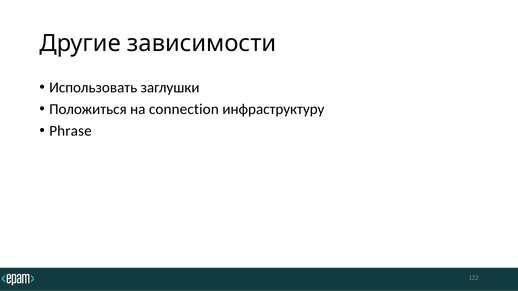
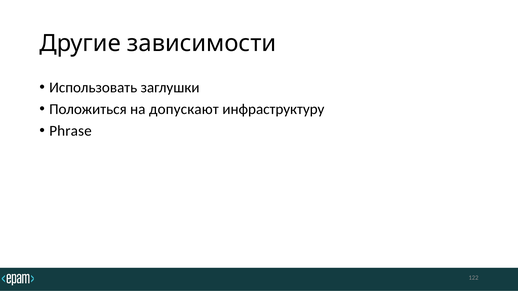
connection: connection -> допускают (184, 109)
